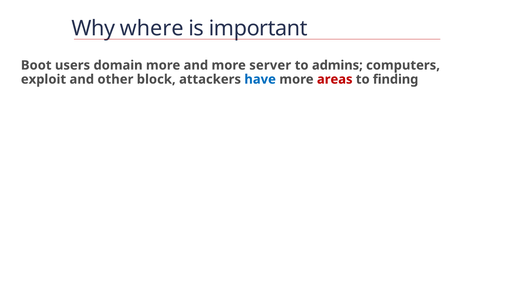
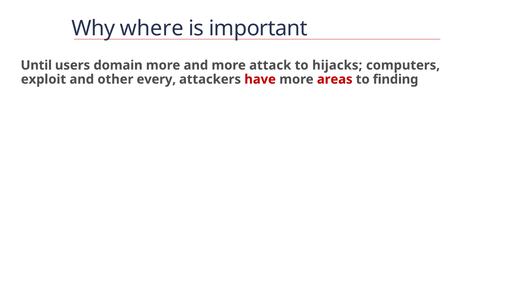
Boot: Boot -> Until (36, 65)
server: server -> attack (270, 65)
admins: admins -> hijacks (337, 65)
block: block -> every (156, 80)
have colour: blue -> red (260, 80)
